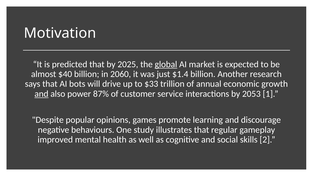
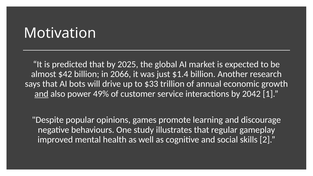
global underline: present -> none (166, 64)
$40: $40 -> $42 (65, 74)
2060: 2060 -> 2066 (121, 74)
87%: 87% -> 49% (101, 94)
2053: 2053 -> 2042 (251, 94)
